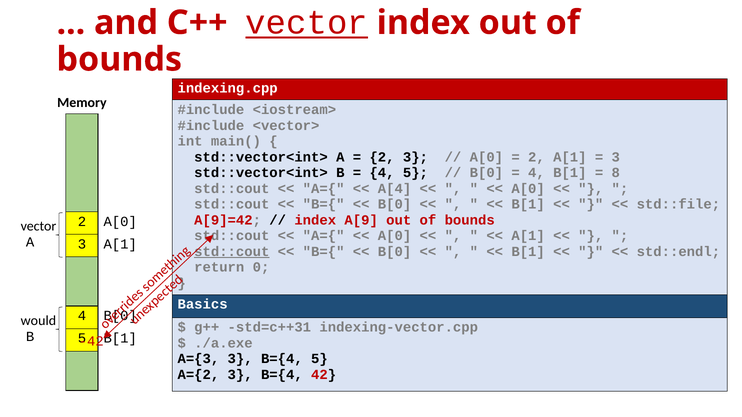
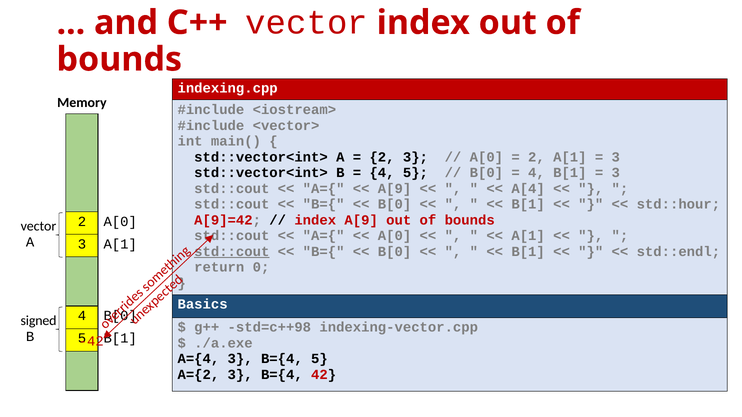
vector underline: present -> none (307, 23)
8: 8 -> 3 (616, 173)
A[4: A[4 -> A[9 (395, 189)
A[0: A[0 -> A[4 (528, 189)
std::file: std::file -> std::hour (678, 204)
would: would -> signed (39, 321)
std=c++31: std=c++31 -> std=c++98 (269, 328)
A={3: A={3 -> A={4 (198, 359)
